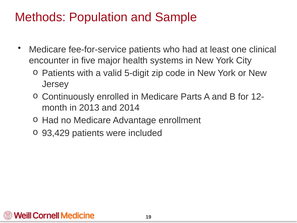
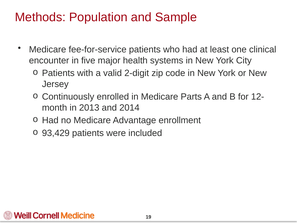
5-digit: 5-digit -> 2-digit (137, 73)
